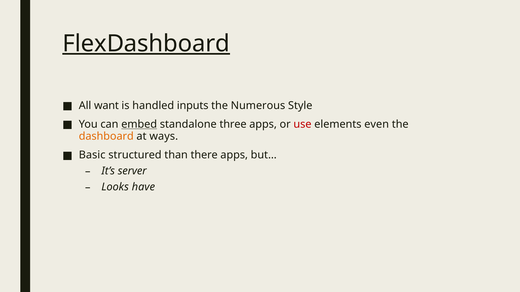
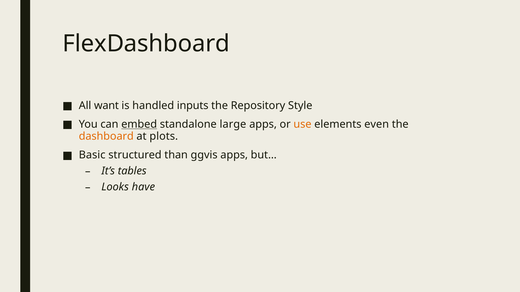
FlexDashboard underline: present -> none (146, 44)
Numerous: Numerous -> Repository (258, 106)
three: three -> large (233, 124)
use colour: red -> orange (302, 124)
ways: ways -> plots (164, 137)
there: there -> ggvis (204, 155)
server: server -> tables (132, 171)
